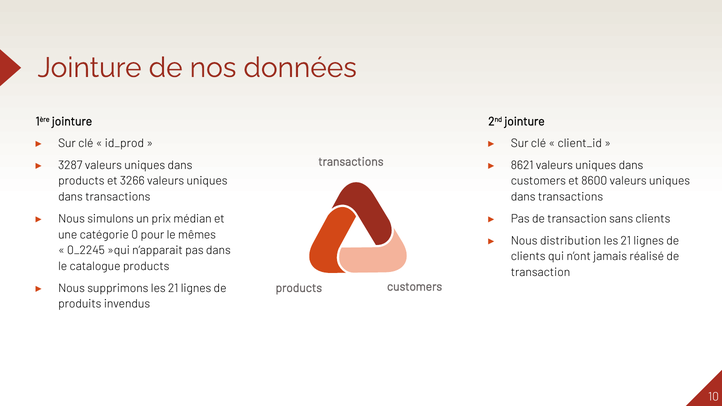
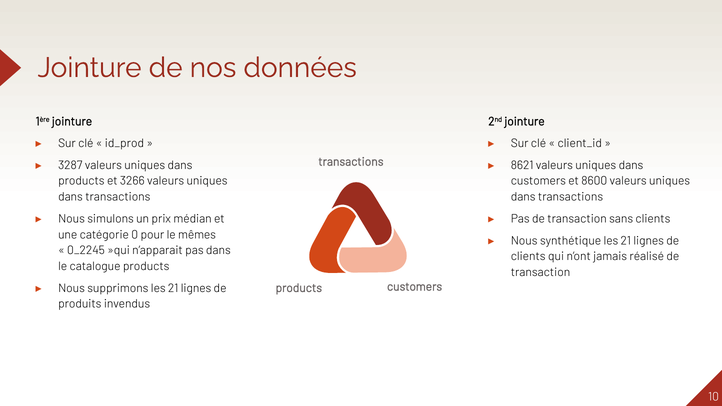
distribution: distribution -> synthétique (571, 241)
